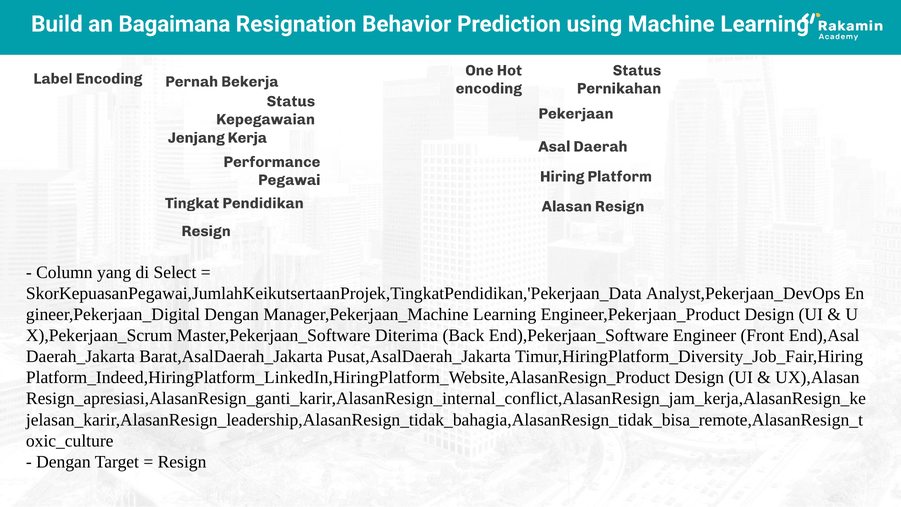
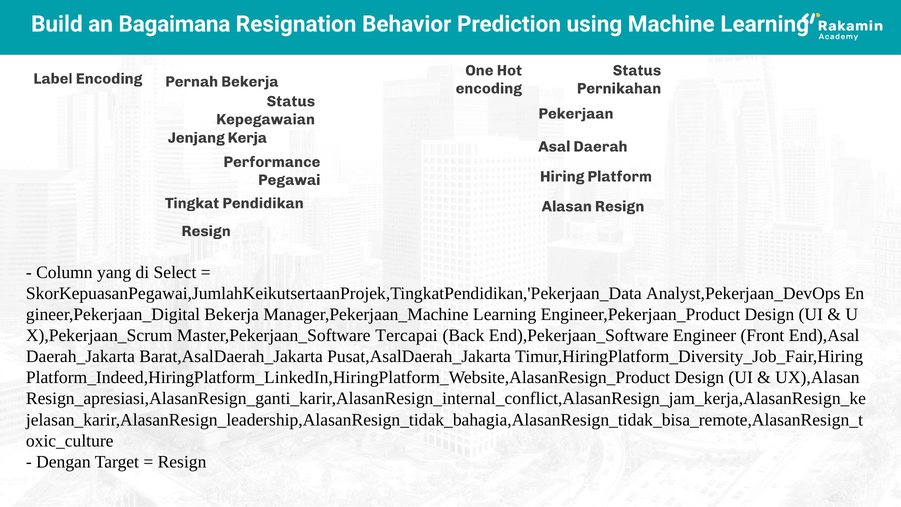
Dengan: Dengan -> Bekerja (232, 314)
Diterima: Diterima -> Tercapai (406, 335)
